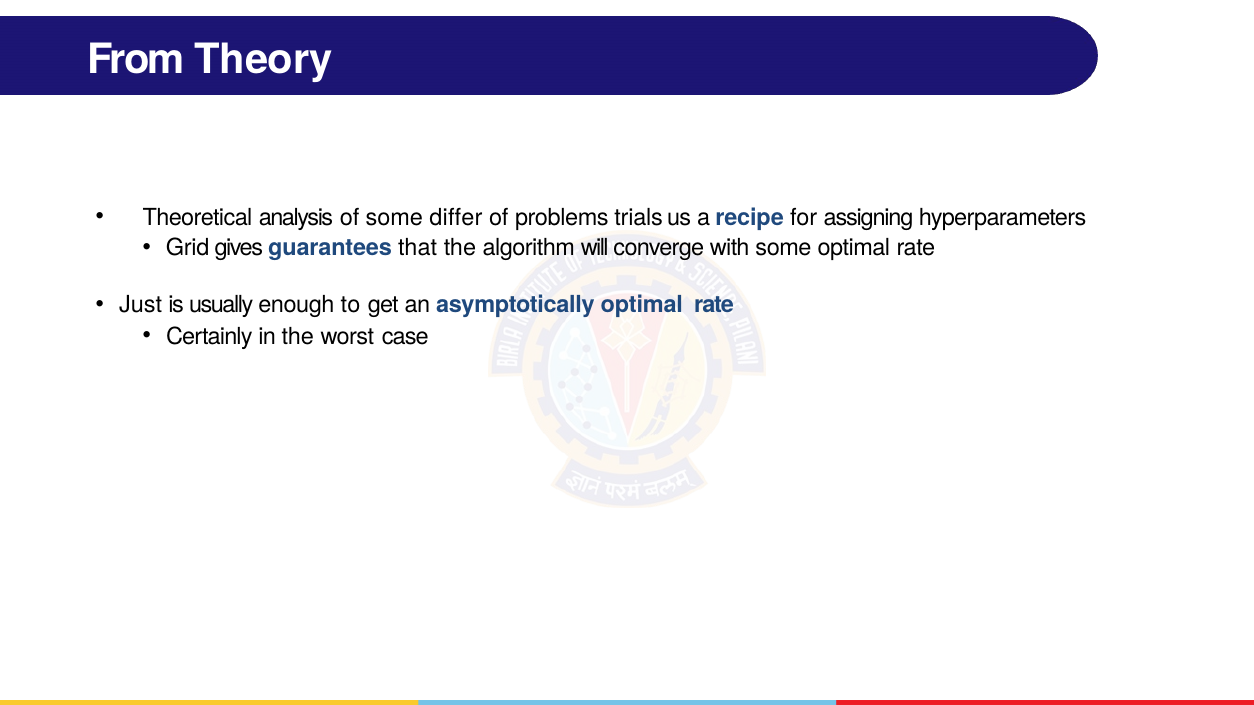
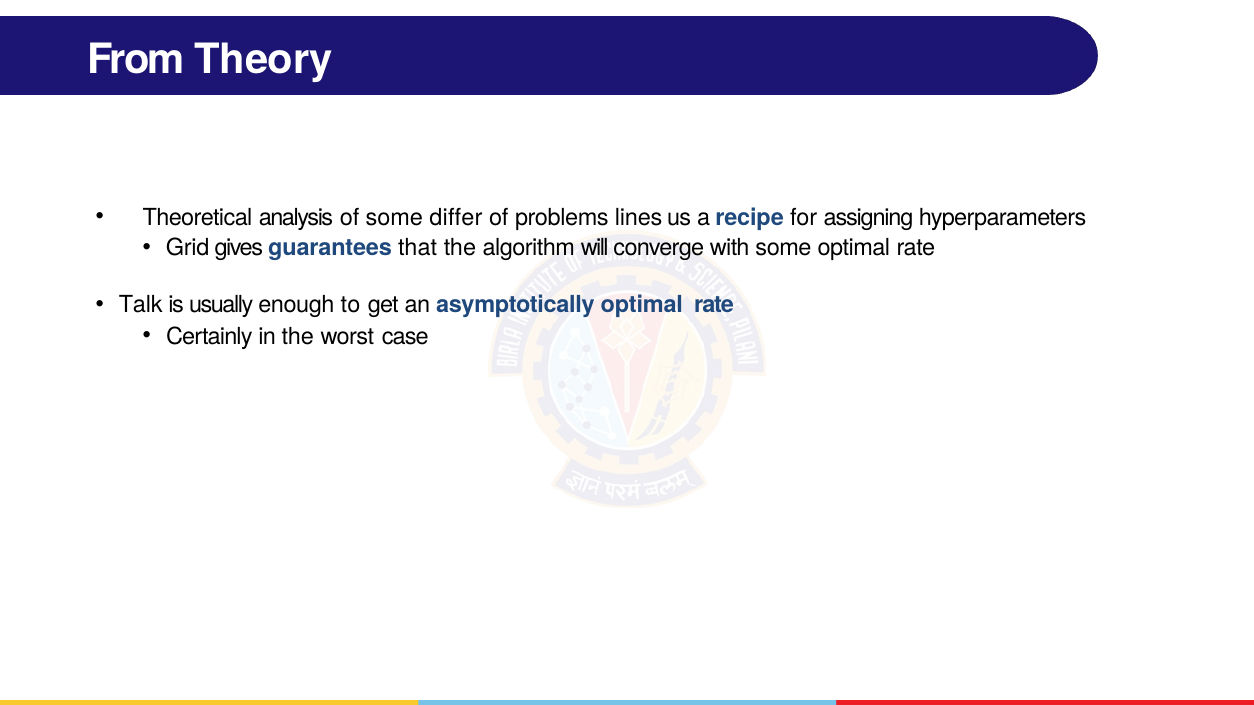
trials: trials -> lines (639, 218)
Just: Just -> Talk (141, 305)
